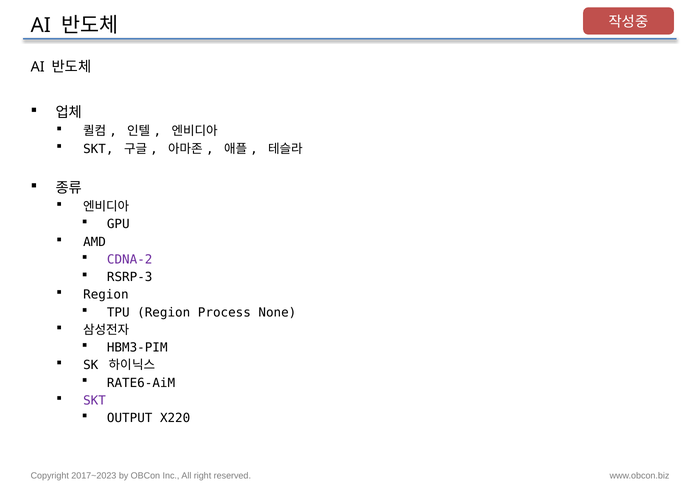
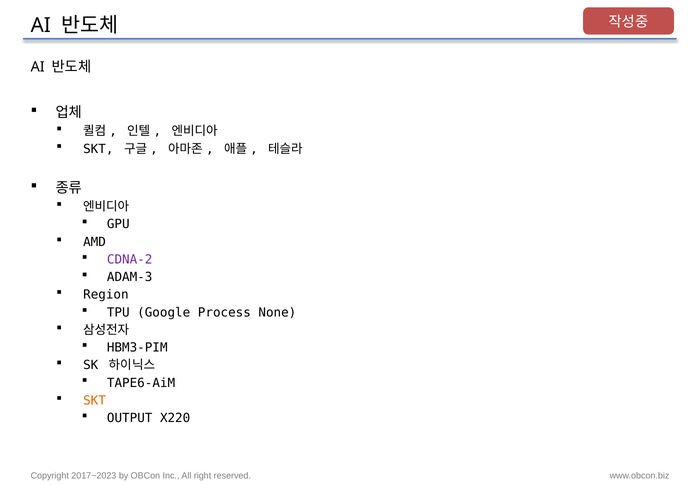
RSRP-3: RSRP-3 -> ADAM-3 (130, 277)
TPU Region: Region -> Google (164, 312)
RATE6-AiM: RATE6-AiM -> TAPE6-AiM (141, 383)
SKT colour: purple -> orange (95, 400)
